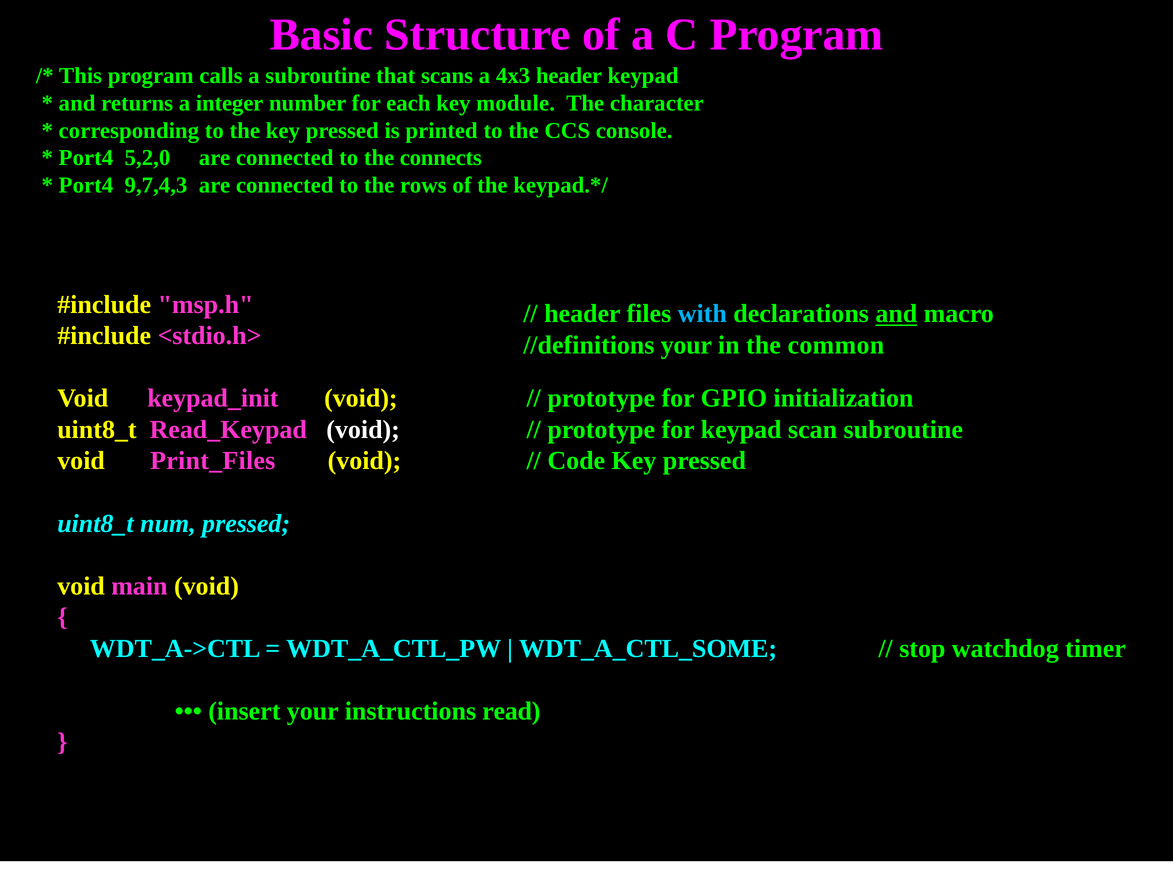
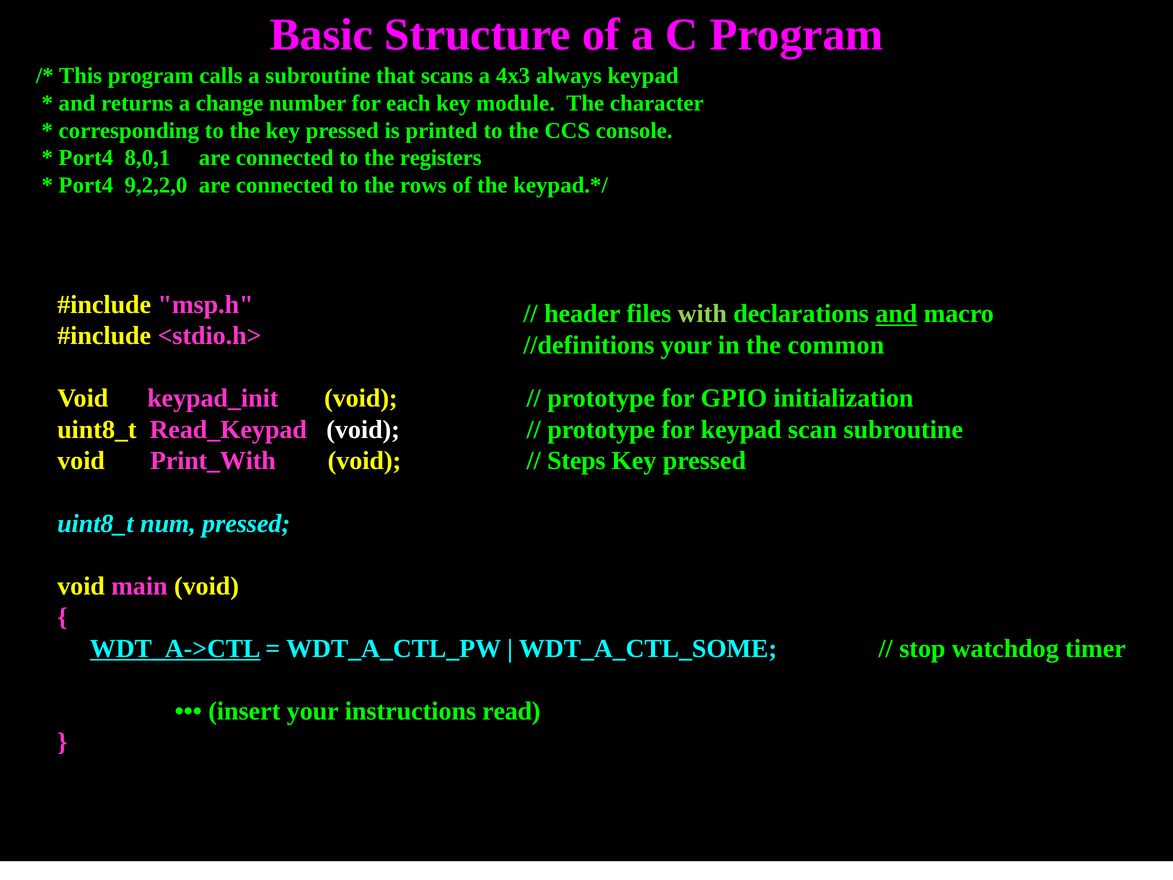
4x3 header: header -> always (569, 76)
integer: integer -> change (230, 103)
5,2,0: 5,2,0 -> 8,0,1 (147, 158)
connects: connects -> registers (441, 158)
9,7,4,3: 9,7,4,3 -> 9,2,2,0 (156, 185)
with colour: light blue -> light green (702, 314)
Print_Files: Print_Files -> Print_With (213, 461)
Code: Code -> Steps (576, 461)
WDT_A->CTL underline: none -> present (175, 648)
